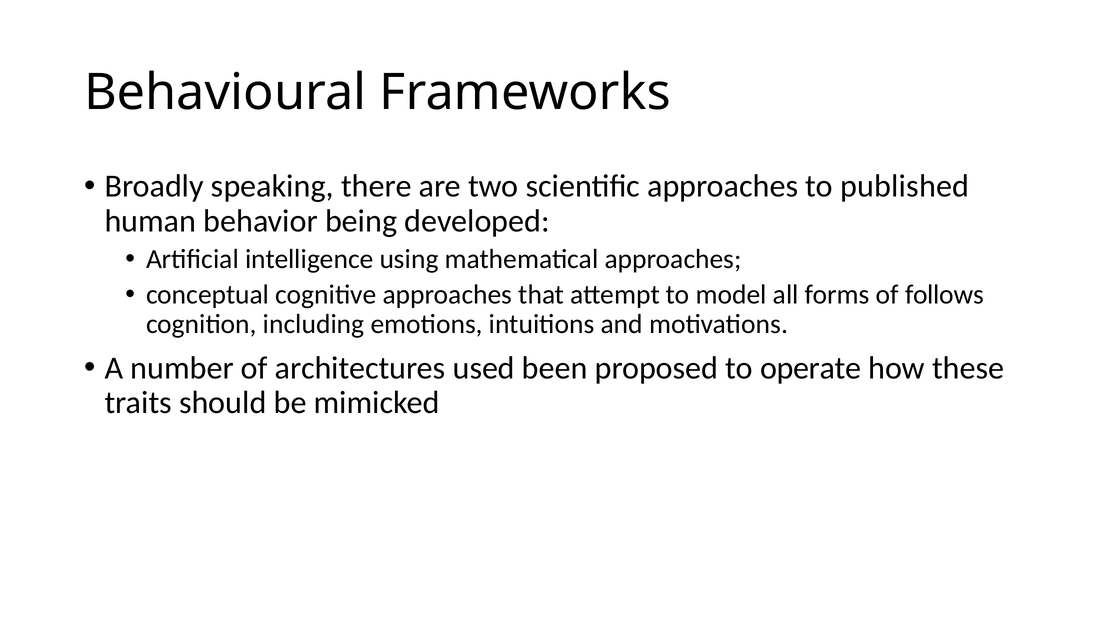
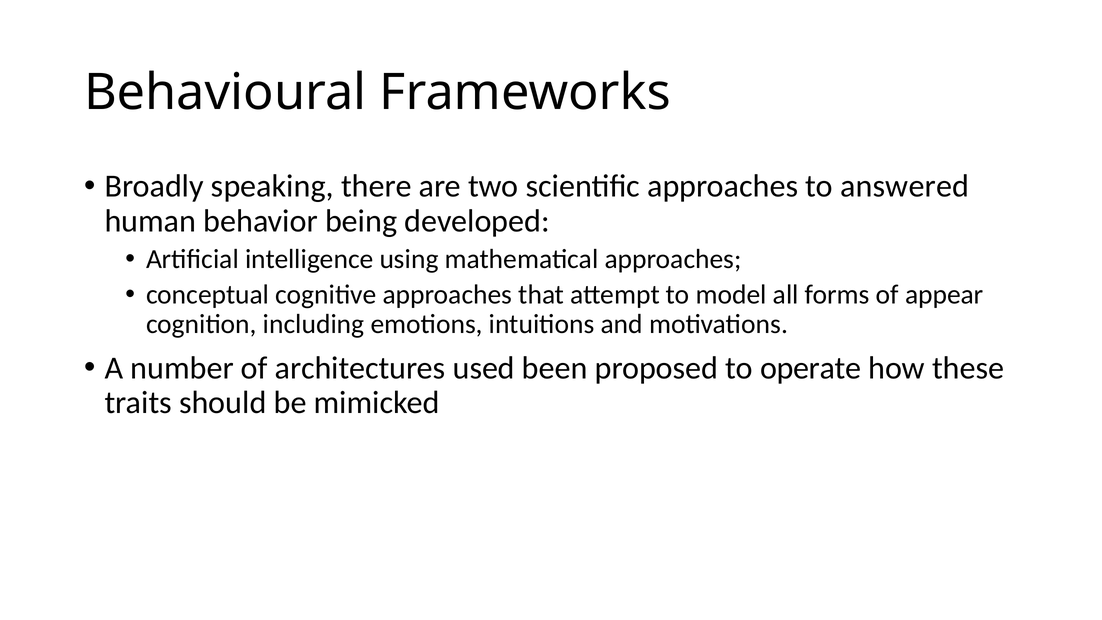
published: published -> answered (905, 186)
follows: follows -> appear (944, 294)
